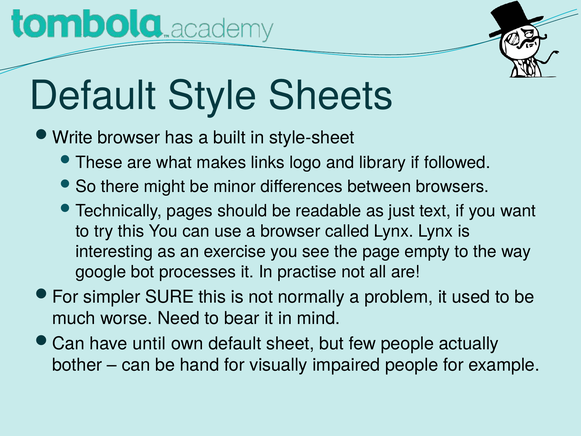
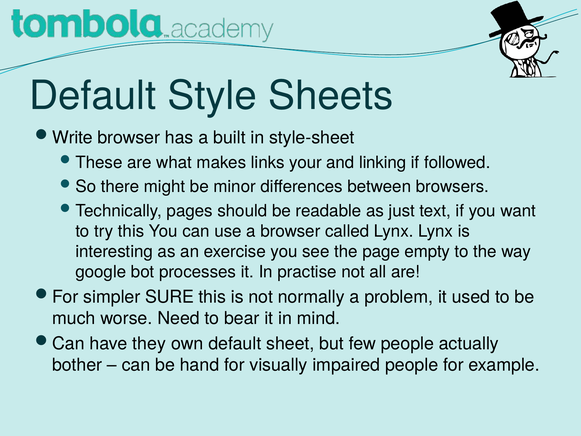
logo: logo -> your (305, 162)
library: library -> linking (383, 162)
until: until -> they (149, 344)
